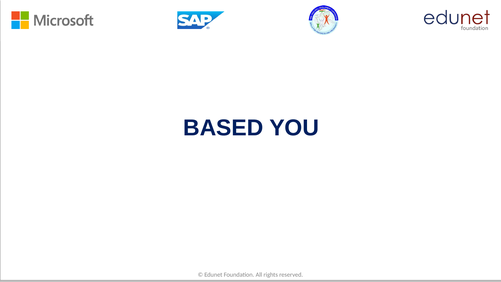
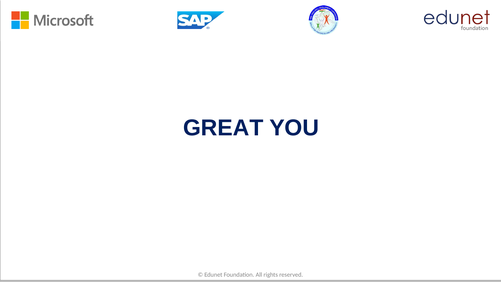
BASED: BASED -> GREAT (223, 128)
